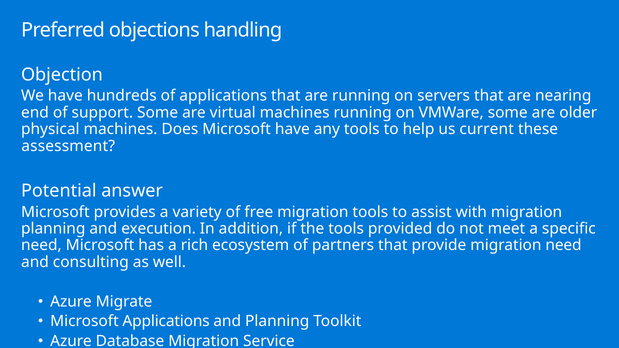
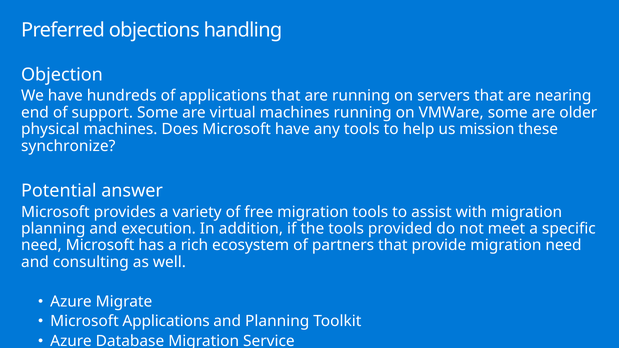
current: current -> mission (487, 129)
assessment: assessment -> synchronize (68, 146)
